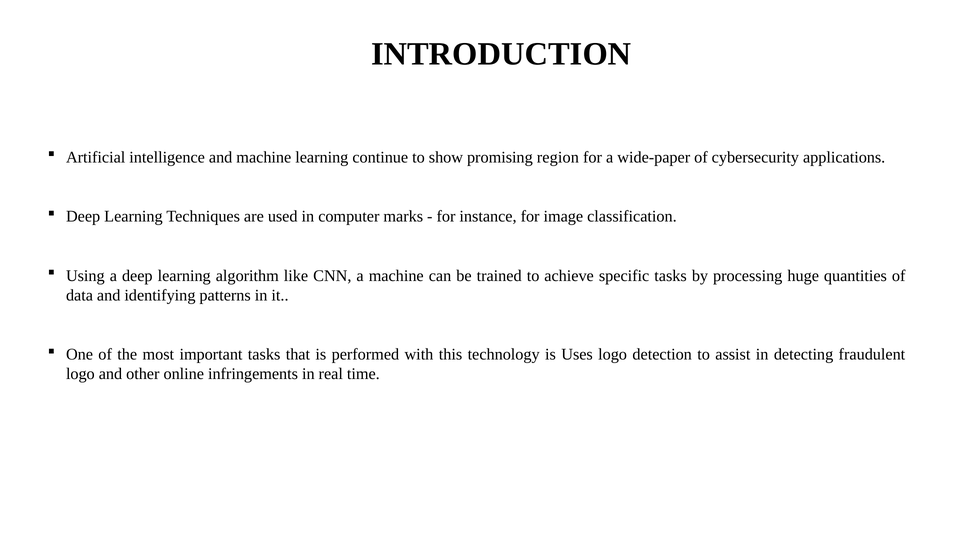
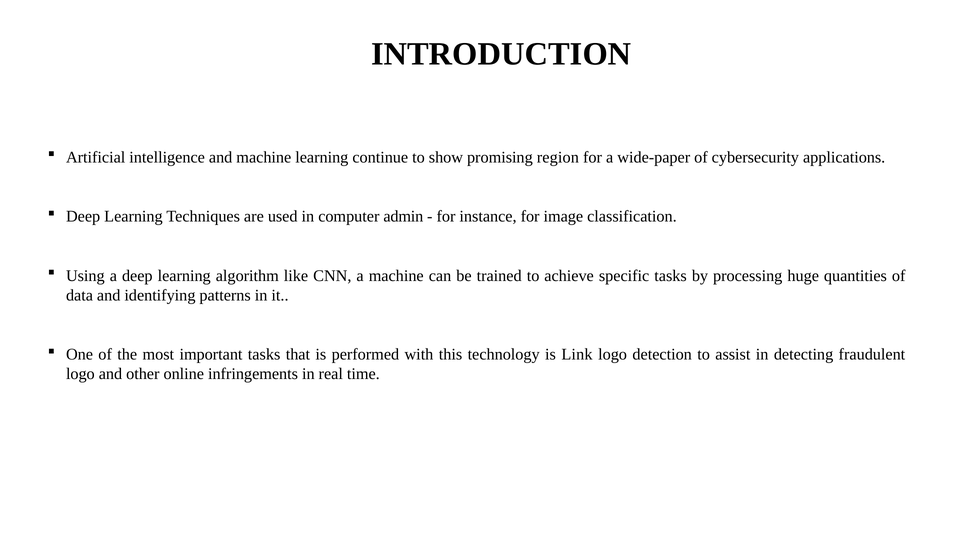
marks: marks -> admin (403, 216)
Uses: Uses -> Link (577, 355)
